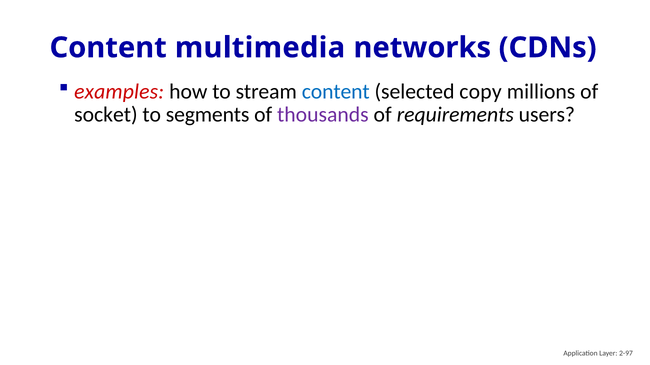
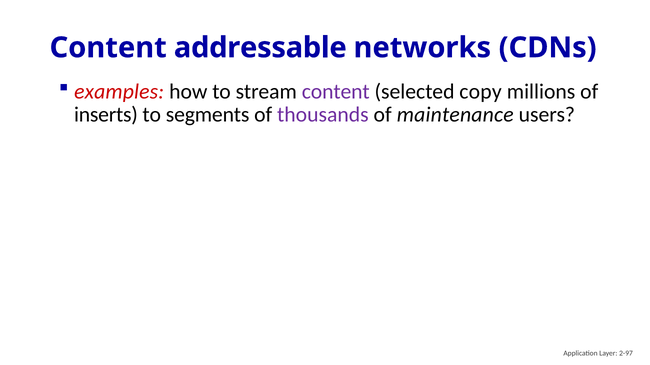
multimedia: multimedia -> addressable (260, 48)
content colour: blue -> purple (336, 92)
socket: socket -> inserts (106, 115)
requirements: requirements -> maintenance (455, 115)
